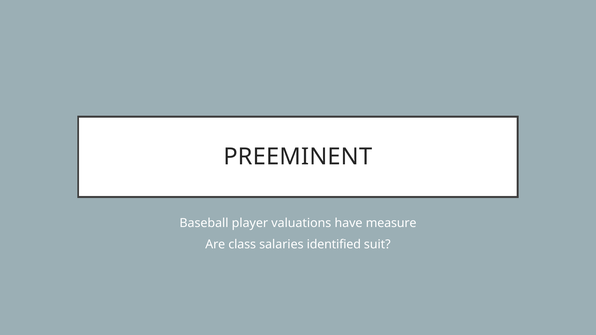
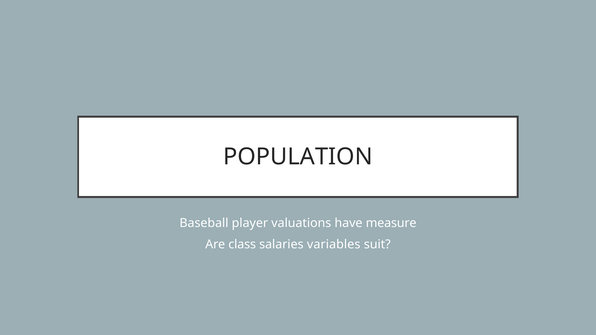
PREEMINENT: PREEMINENT -> POPULATION (298, 157)
identified: identified -> variables (334, 244)
